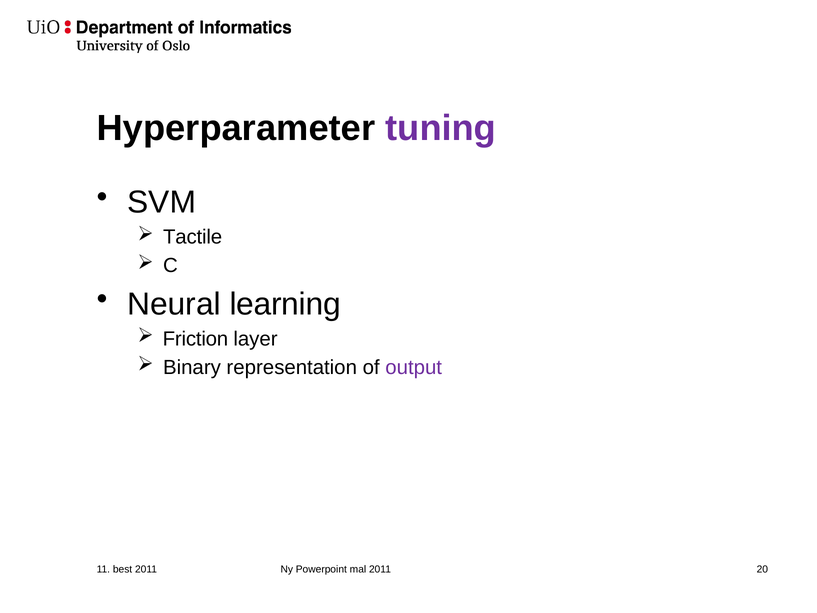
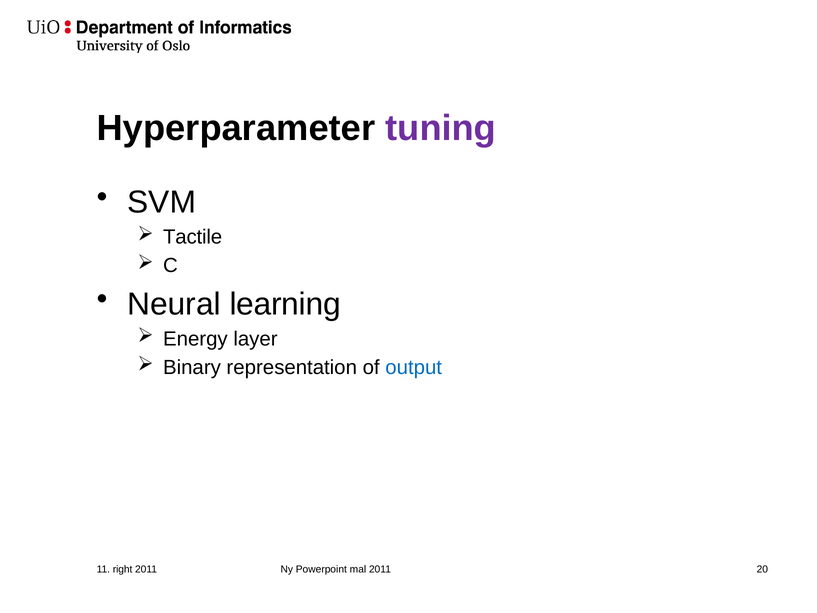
Friction: Friction -> Energy (195, 339)
output colour: purple -> blue (414, 367)
best: best -> right (123, 569)
